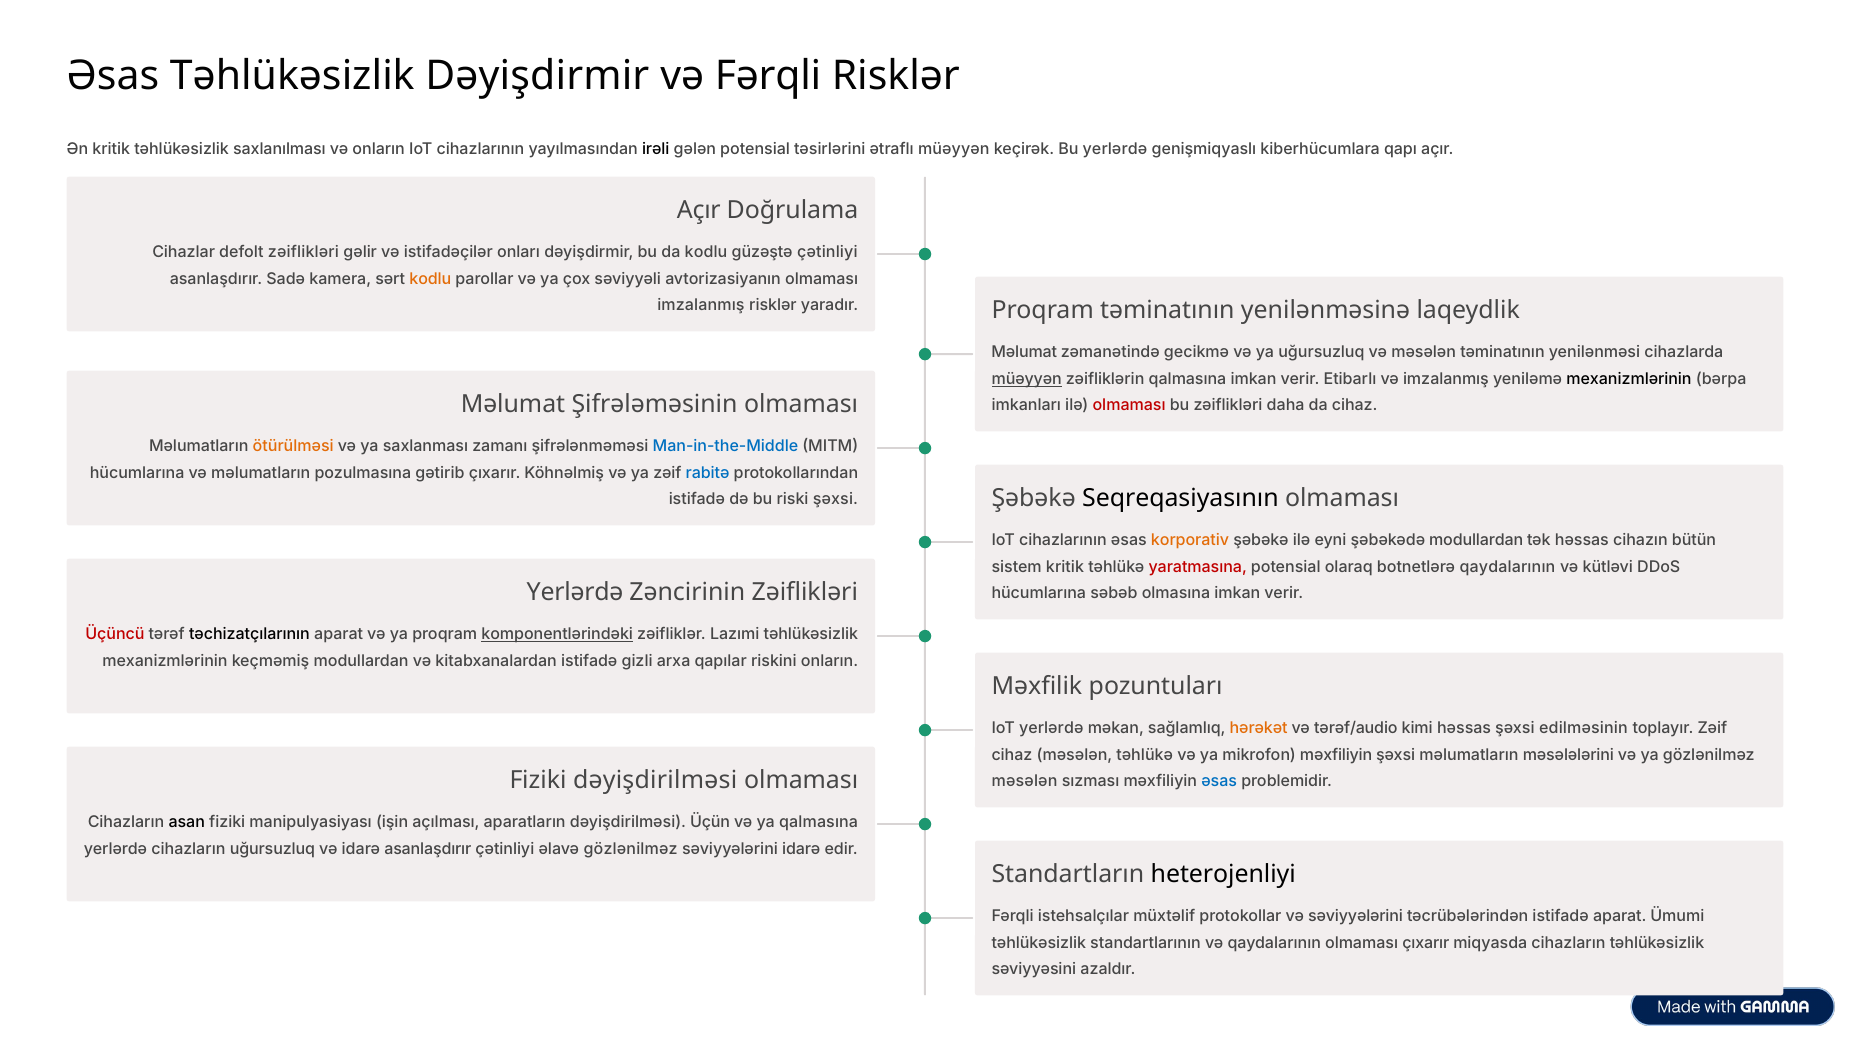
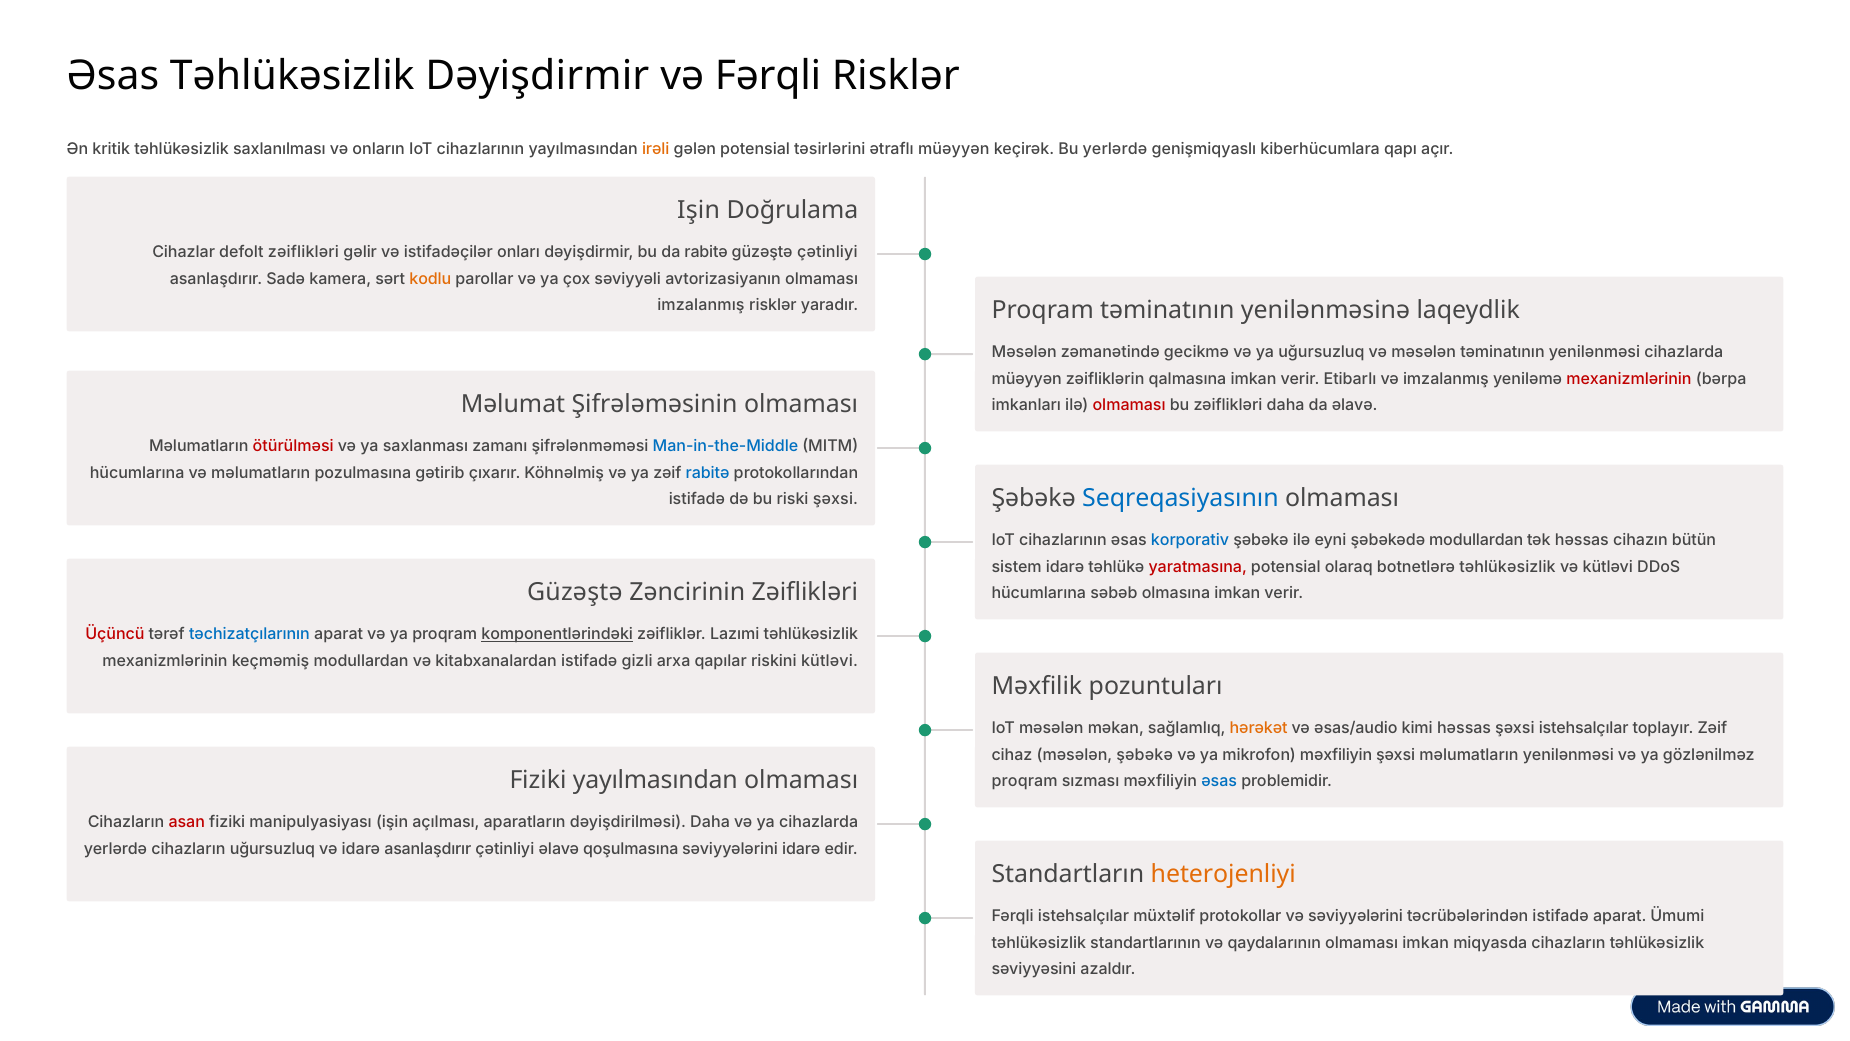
irəli colour: black -> orange (656, 149)
Açır: Açır -> Işin (699, 211)
da kodlu: kodlu -> rabitə (706, 253)
Məlumat: Məlumat -> Məsələn (1024, 353)
müəyyən underline: present -> none (1027, 379)
mexanizmlərinin colour: black -> red (1629, 379)
da cihaz: cihaz -> əlavə (1355, 406)
ötürülməsi colour: orange -> red (293, 447)
Seqreqasiyasının colour: black -> blue (1180, 499)
korporativ colour: orange -> blue (1190, 540)
sistem kritik: kritik -> idarə (1065, 567)
botnetlərə qaydalarının: qaydalarının -> təhlükəsizlik (1507, 567)
Yerlərdə: Yerlərdə -> Güzəştə (575, 593)
təchizatçılarının colour: black -> blue (249, 634)
riskini onların: onların -> kütləvi (829, 661)
IoT yerlərdə: yerlərdə -> məsələn (1051, 728)
tərəf/audio: tərəf/audio -> əsas/audio (1356, 728)
şəxsi edilməsinin: edilməsinin -> istehsalçılar (1584, 728)
məsələn təhlükə: təhlükə -> şəbəkə (1145, 755)
məlumatların məsələlərini: məsələlərini -> yenilənməsi (1568, 755)
Fiziki dəyişdirilməsi: dəyişdirilməsi -> yayılmasından (655, 780)
məsələn: məsələn -> proqram (1025, 781)
asan colour: black -> red (187, 822)
dəyişdirilməsi Üçün: Üçün -> Daha (710, 822)
ya qalmasına: qalmasına -> cihazlarda (819, 822)
əlavə gözlənilməz: gözlənilməz -> qoşulmasına (631, 849)
heterojenliyi colour: black -> orange (1223, 874)
olmaması çıxarır: çıxarır -> imkan (1426, 943)
